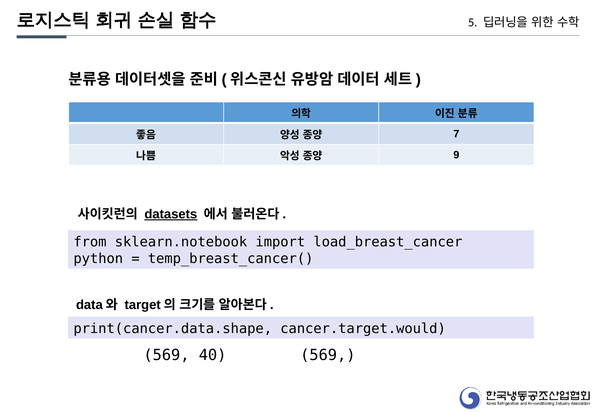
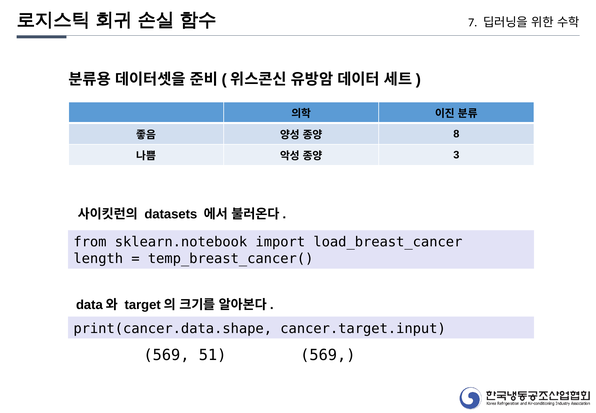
5: 5 -> 7 (473, 23)
7: 7 -> 8 (456, 134)
9: 9 -> 3 (456, 155)
datasets underline: present -> none (171, 214)
python: python -> length (98, 258)
cancer.target.would: cancer.target.would -> cancer.target.input (363, 328)
40: 40 -> 51 (213, 355)
